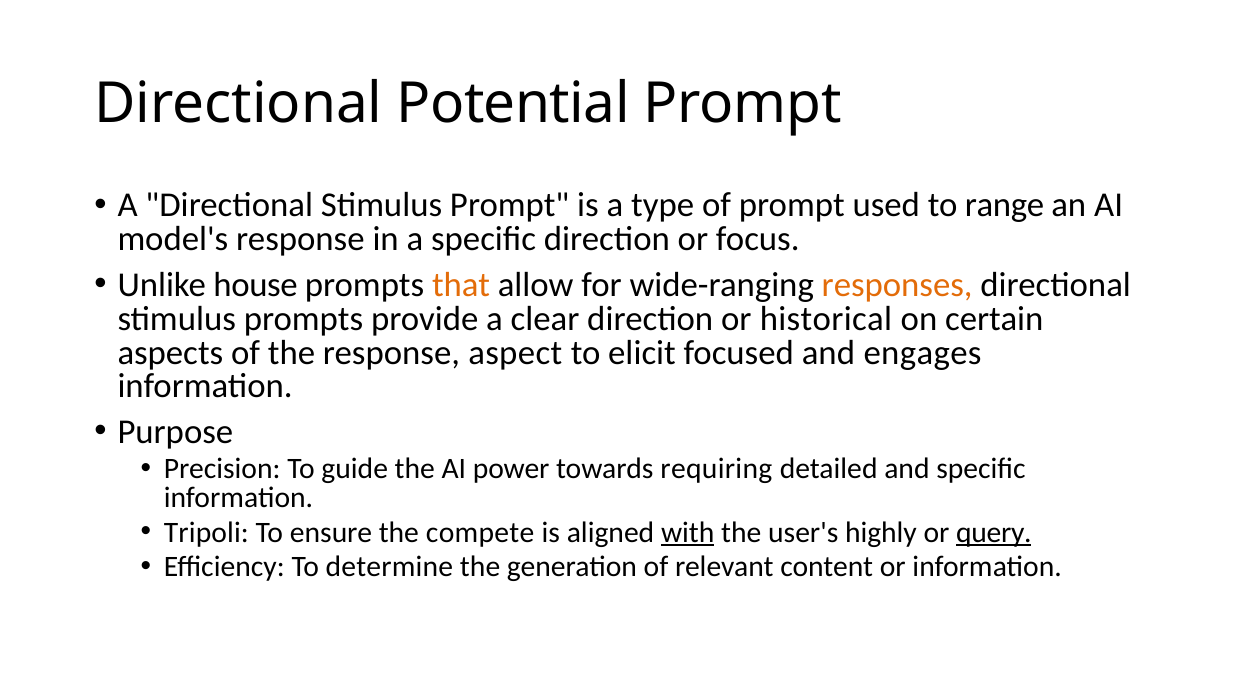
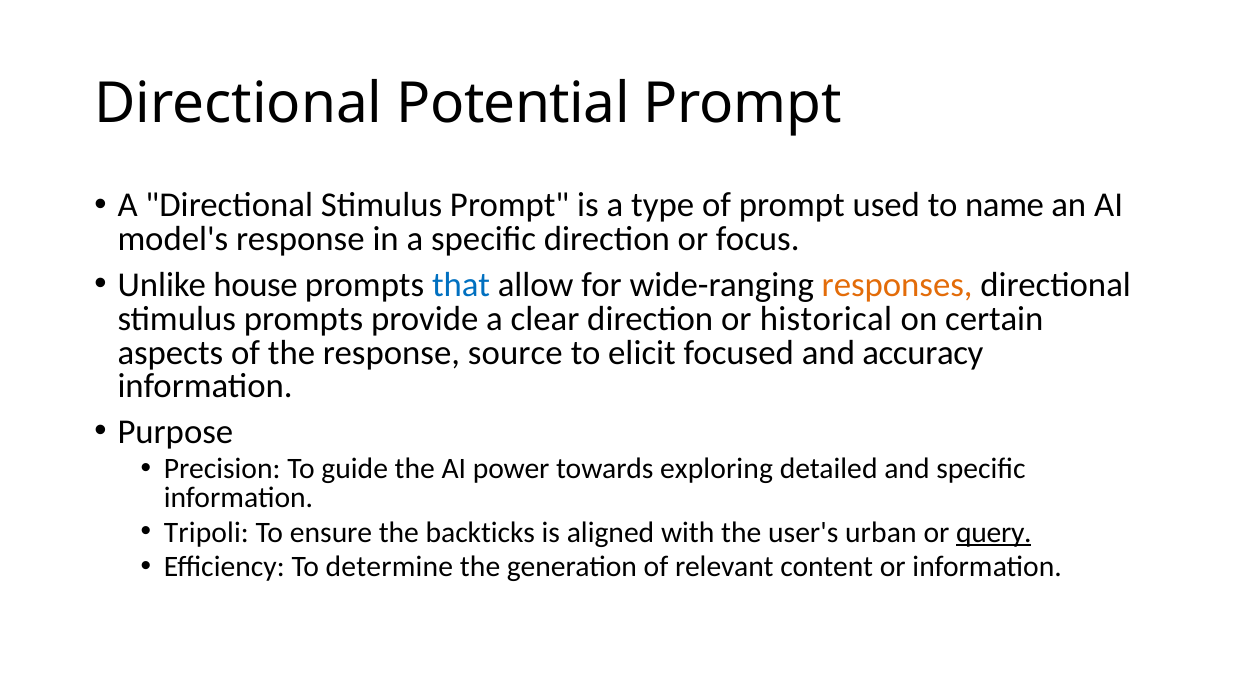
range: range -> name (1005, 205)
that colour: orange -> blue (461, 285)
aspect: aspect -> source (515, 352)
engages: engages -> accuracy (923, 352)
requiring: requiring -> exploring (716, 469)
compete: compete -> backticks (480, 532)
with underline: present -> none (688, 532)
highly: highly -> urban (881, 532)
